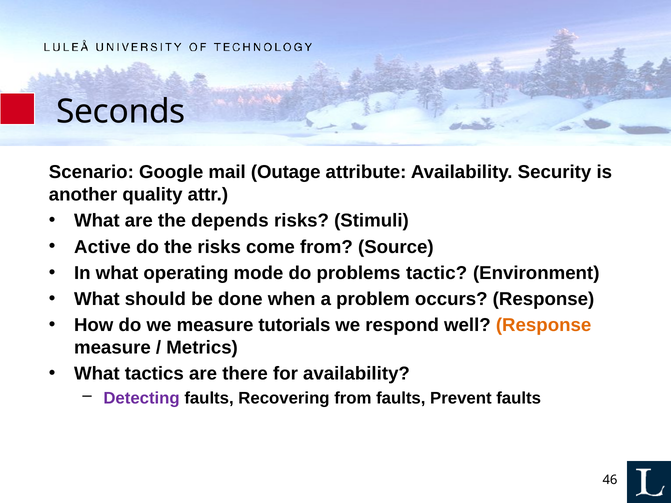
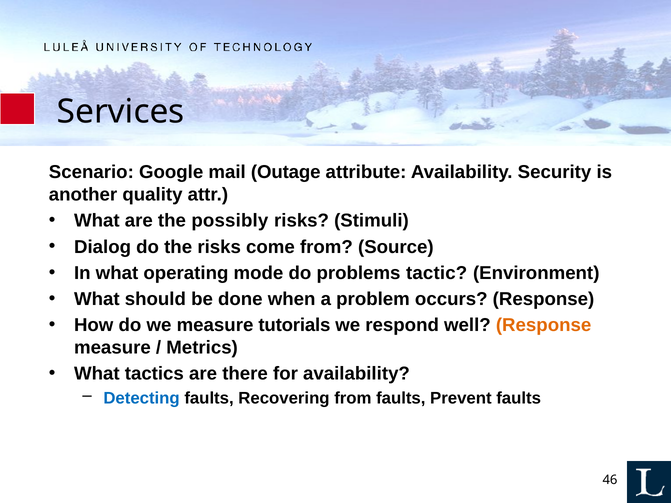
Seconds: Seconds -> Services (121, 112)
depends: depends -> possibly (230, 221)
Active: Active -> Dialog (103, 247)
Detecting colour: purple -> blue (142, 398)
